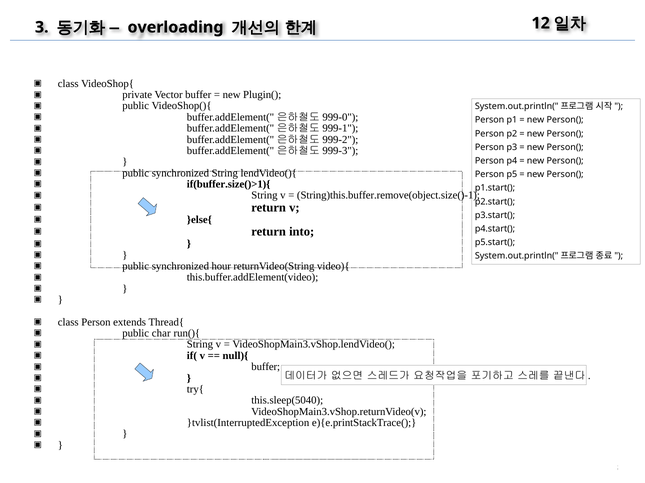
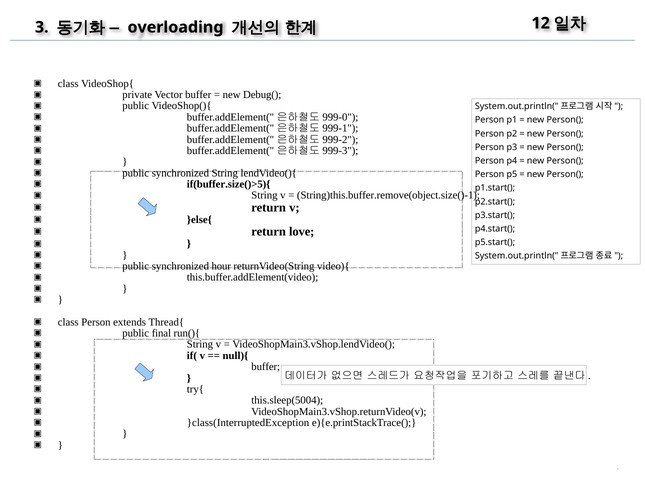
Plugin(: Plugin( -> Debug( (262, 95)
if(buffer.size()>1){: if(buffer.size()>1){ -> if(buffer.size()>5){ (229, 184)
into: into -> love (302, 232)
char: char -> final (161, 334)
this.sleep(5040: this.sleep(5040 -> this.sleep(5004 (287, 401)
}tvlist(InterruptedException: }tvlist(InterruptedException -> }class(InterruptedException (248, 423)
